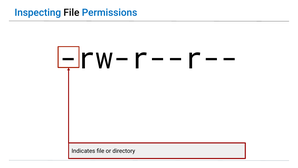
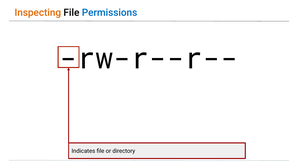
Inspecting colour: blue -> orange (38, 13)
